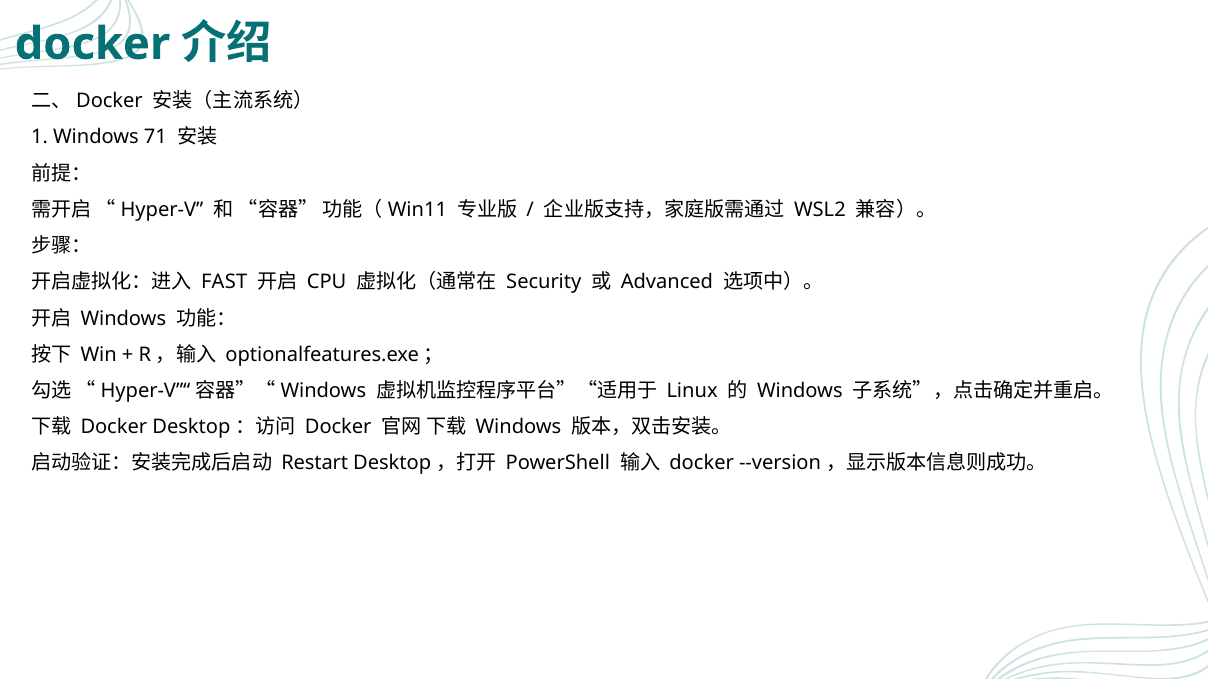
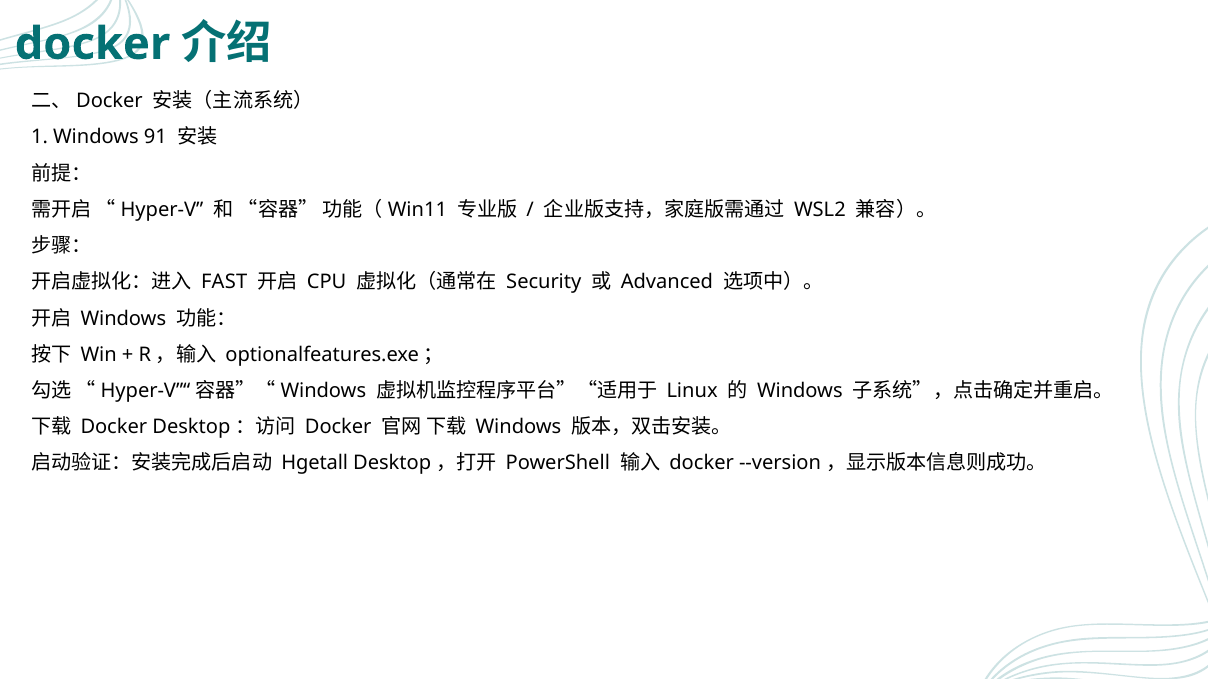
71: 71 -> 91 (155, 137)
Restart: Restart -> Hgetall (315, 464)
